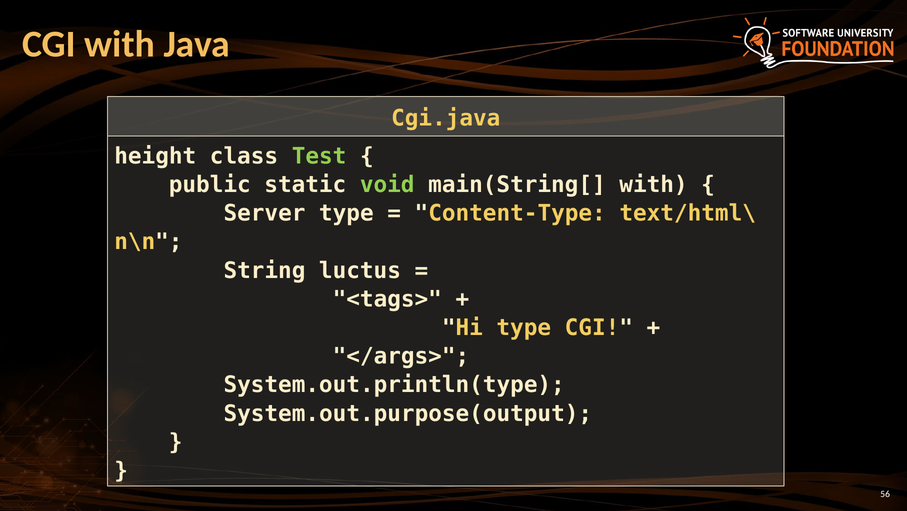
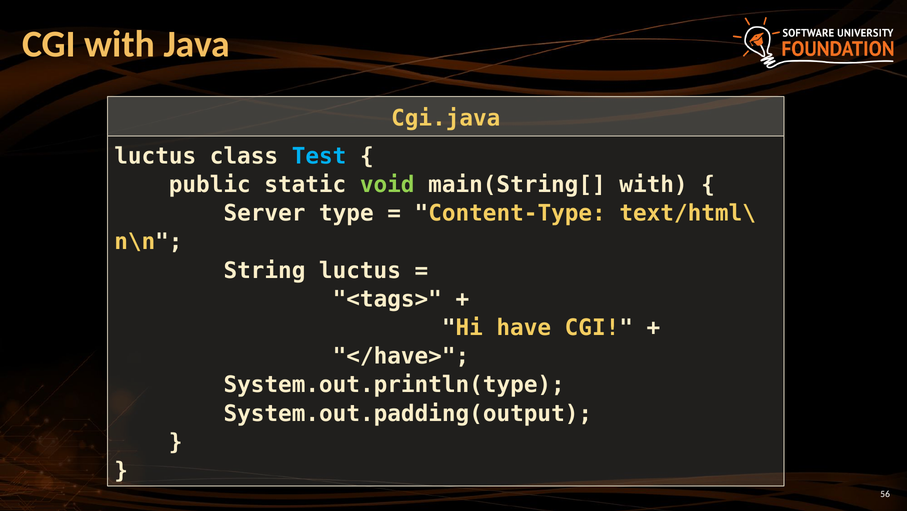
height: height -> luctus (155, 156)
Test colour: light green -> light blue (319, 156)
Hi type: type -> have (524, 327)
</args>: </args> -> </have> (401, 356)
System.out.purpose(output: System.out.purpose(output -> System.out.padding(output (408, 413)
